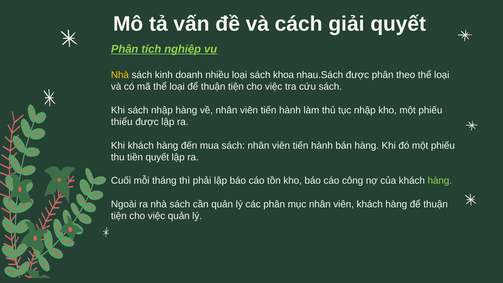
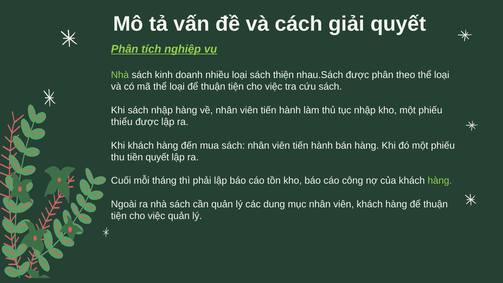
Nhà colour: yellow -> light green (120, 75)
khoa: khoa -> thiện (284, 75)
các phân: phân -> dung (274, 204)
